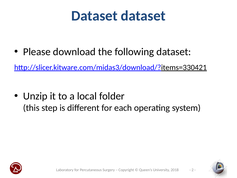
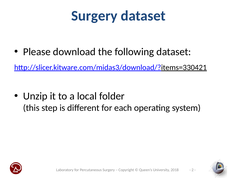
Dataset: Dataset -> Surgery (94, 16)
